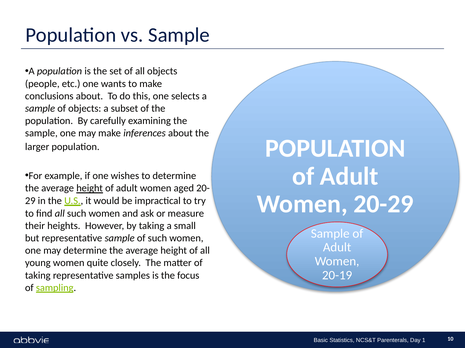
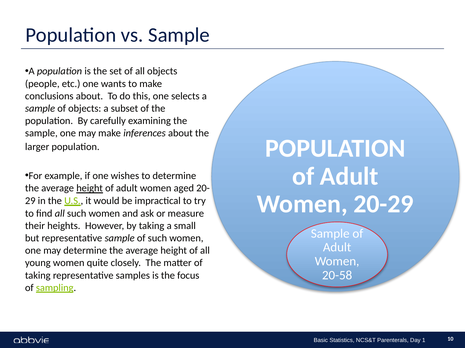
20-19: 20-19 -> 20-58 (337, 276)
